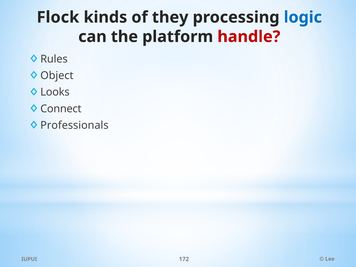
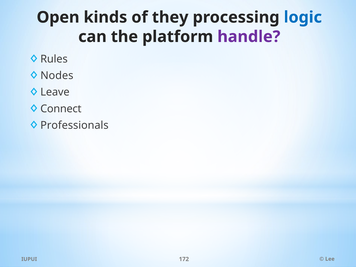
Flock: Flock -> Open (58, 17)
handle colour: red -> purple (249, 37)
Object: Object -> Nodes (57, 76)
Looks: Looks -> Leave (55, 92)
